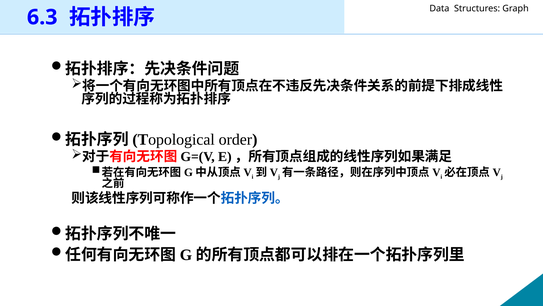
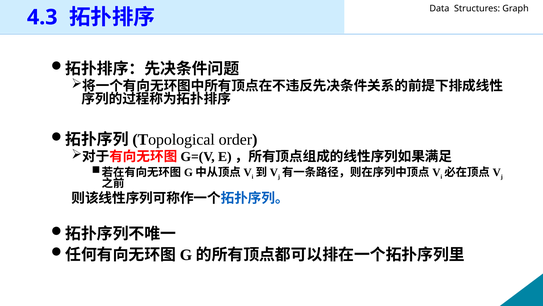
6.3: 6.3 -> 4.3 (42, 17)
